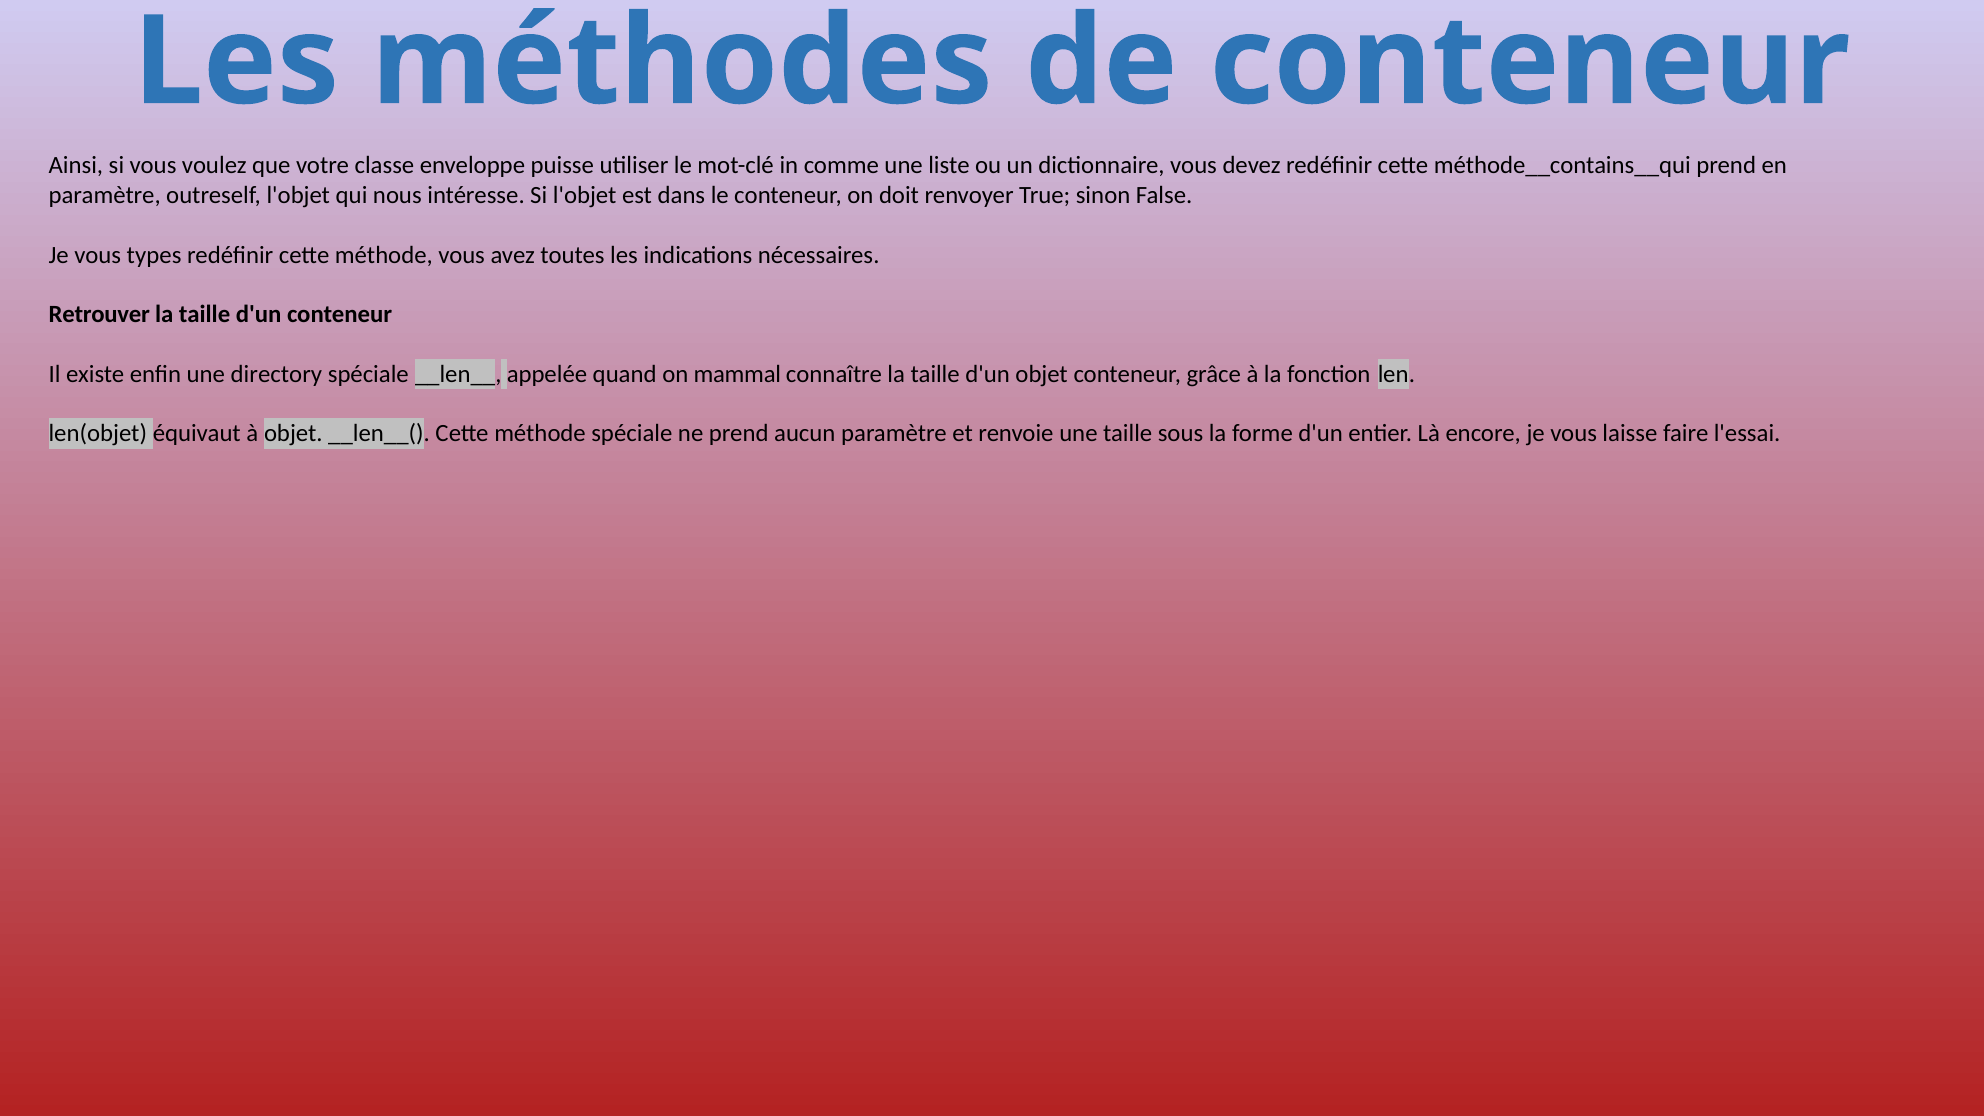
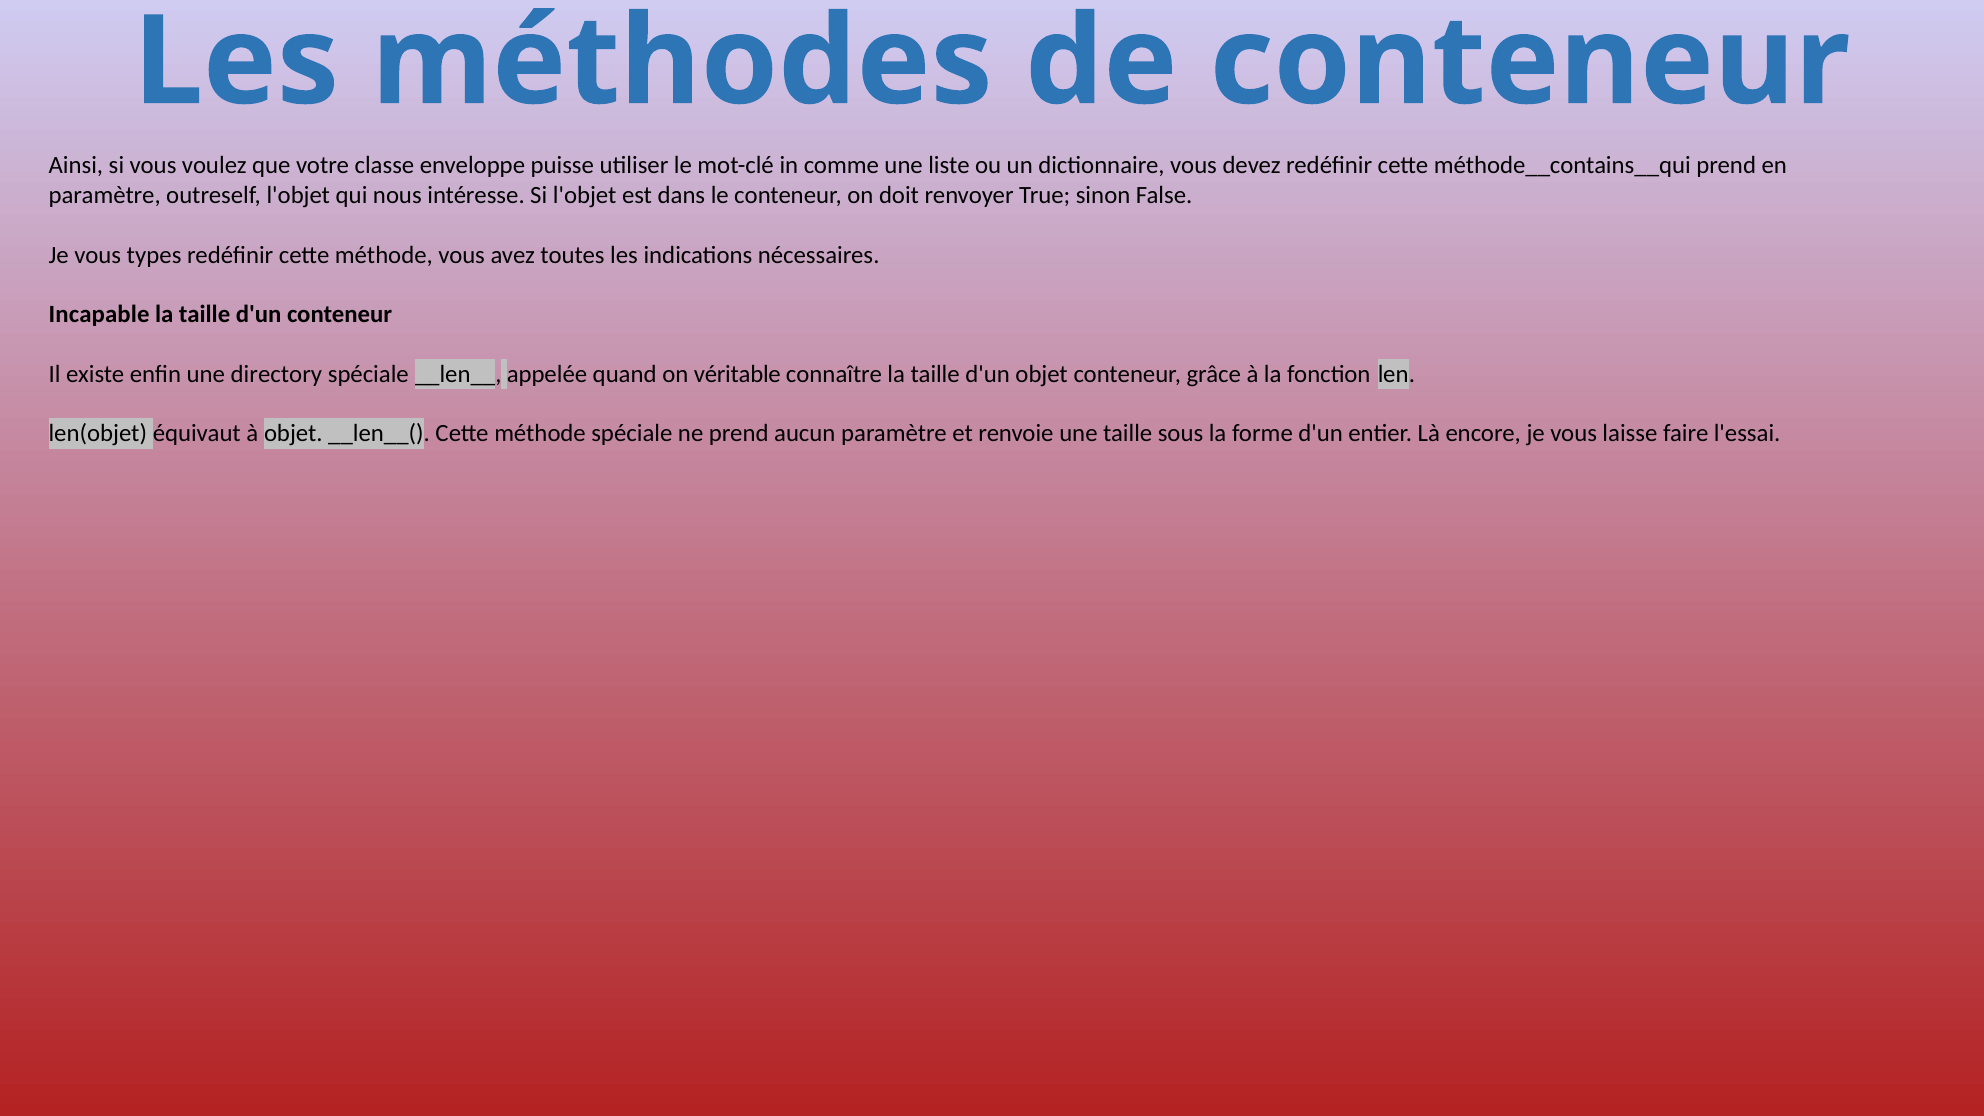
Retrouver: Retrouver -> Incapable (99, 315)
mammal: mammal -> véritable (737, 374)
